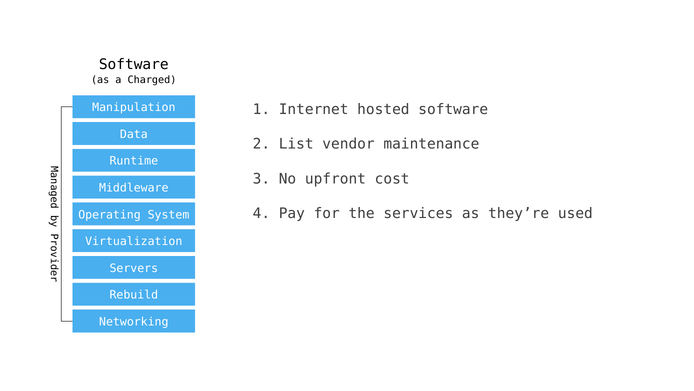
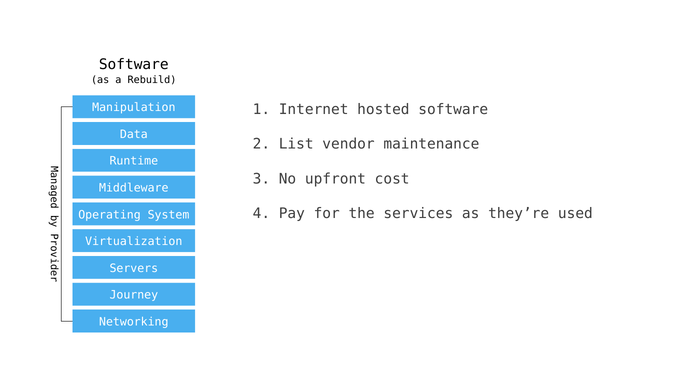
Charged: Charged -> Rebuild (152, 80)
Rebuild: Rebuild -> Journey (134, 295)
